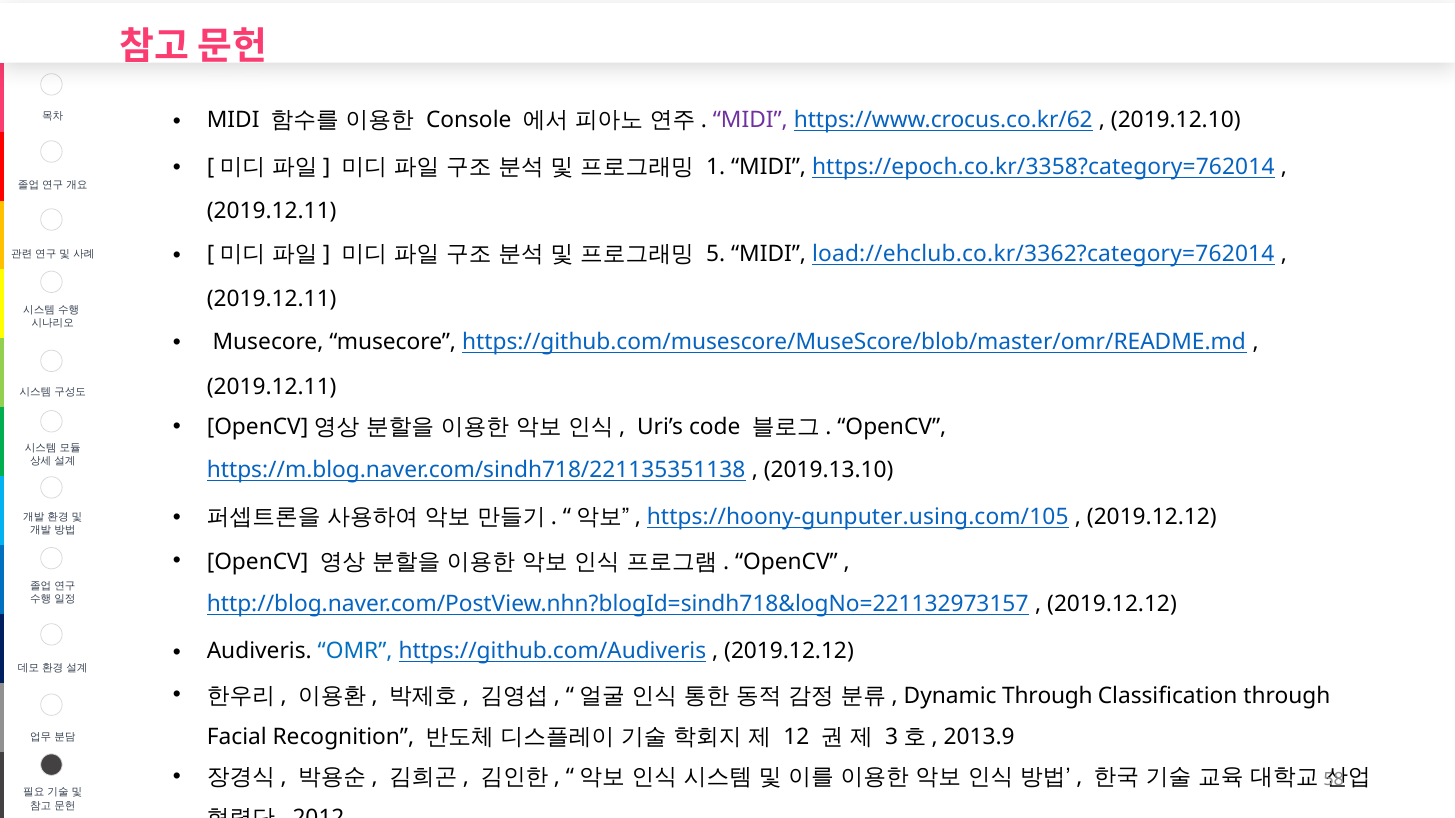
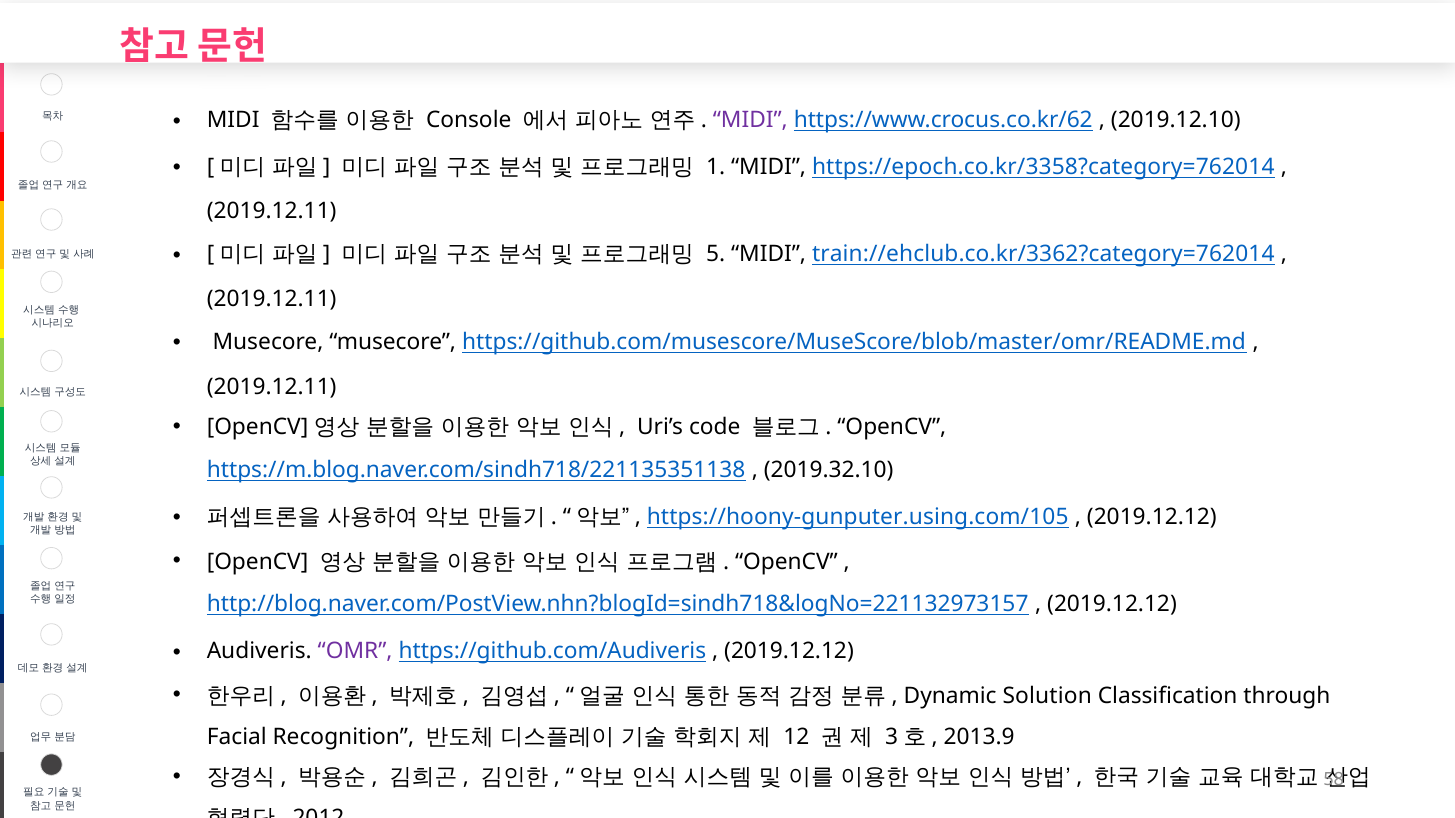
load://ehclub.co.kr/3362?category=762014: load://ehclub.co.kr/3362?category=762014 -> train://ehclub.co.kr/3362?category=762014 (1043, 254)
2019.13.10: 2019.13.10 -> 2019.32.10 (829, 470)
OMR colour: blue -> purple (355, 651)
Dynamic Through: Through -> Solution (1047, 696)
